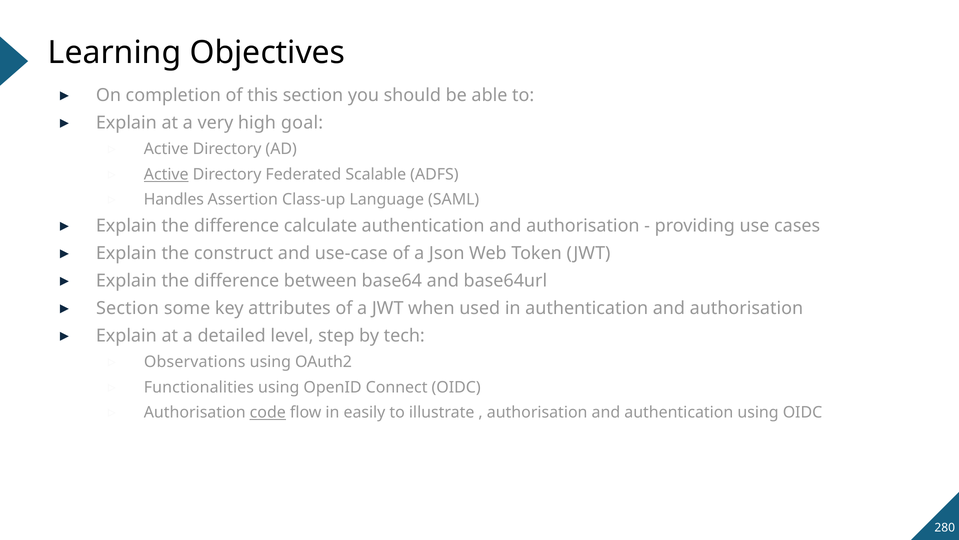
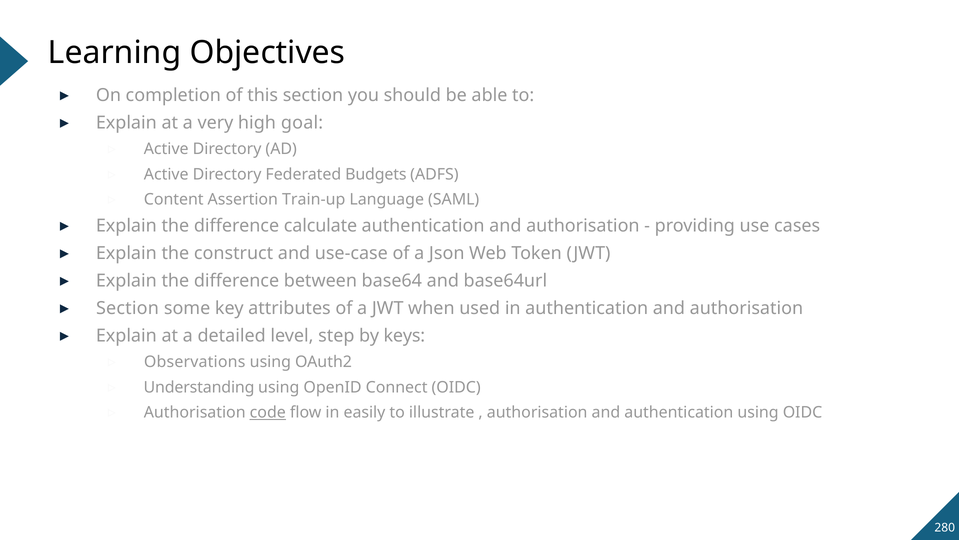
Active underline: present -> none (166, 174)
Scalable: Scalable -> Budgets (376, 174)
Handles: Handles -> Content (174, 199)
Class-up: Class-up -> Train-up (314, 199)
tech: tech -> keys (404, 335)
Functionalities: Functionalities -> Understanding (199, 387)
